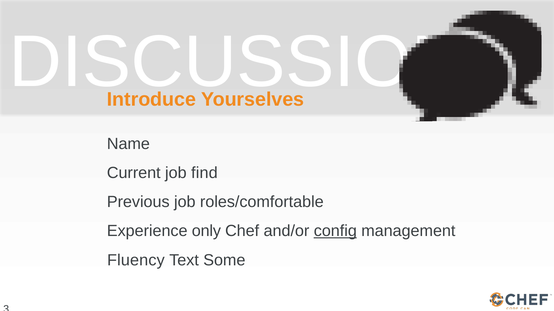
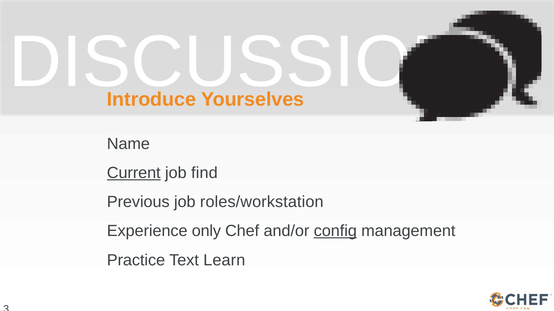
Current underline: none -> present (134, 173)
roles/comfortable: roles/comfortable -> roles/workstation (262, 202)
Fluency: Fluency -> Practice (136, 261)
Some: Some -> Learn (224, 261)
